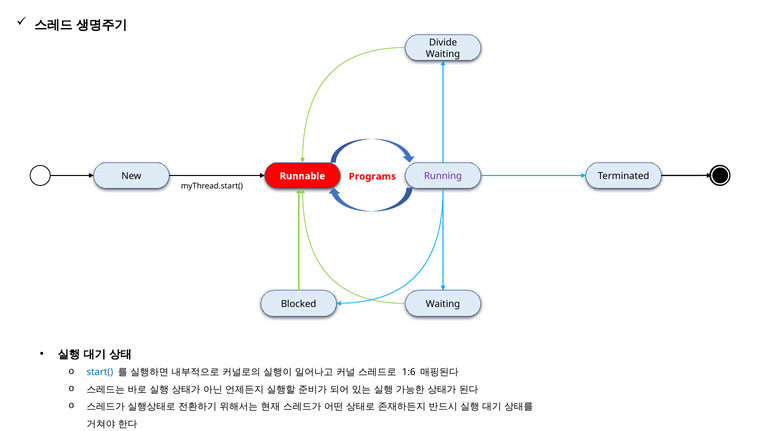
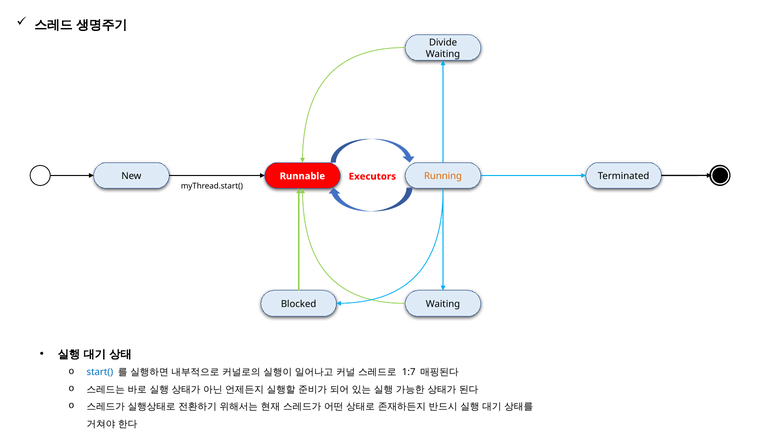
Running colour: purple -> orange (443, 176)
Programs: Programs -> Executors (372, 177)
1:6: 1:6 -> 1:7 (409, 373)
